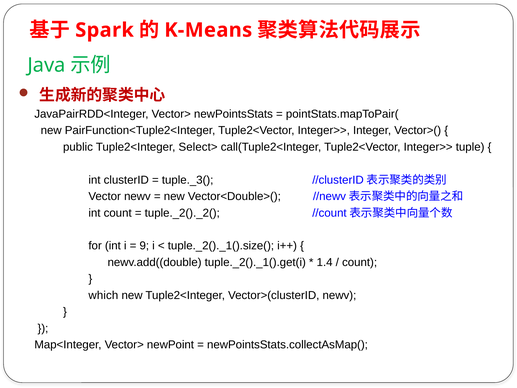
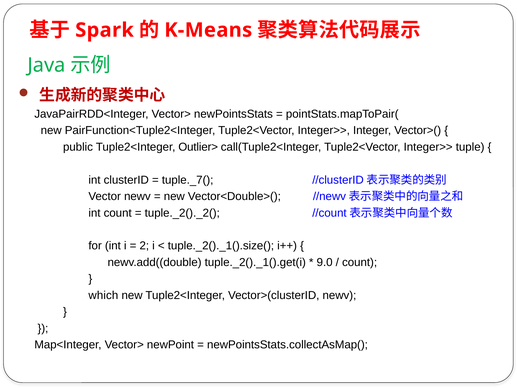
Select>: Select> -> Outlier> (198, 147)
tuple._3(: tuple._3( -> tuple._7( (188, 180)
9: 9 -> 2 (144, 246)
1.4: 1.4 -> 9.0 (325, 262)
